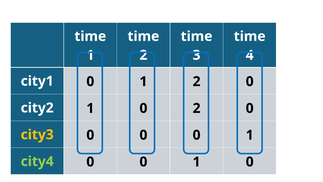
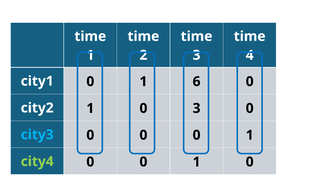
1 2: 2 -> 6 (197, 81)
0 2: 2 -> 3 (197, 108)
city3 colour: yellow -> light blue (37, 134)
